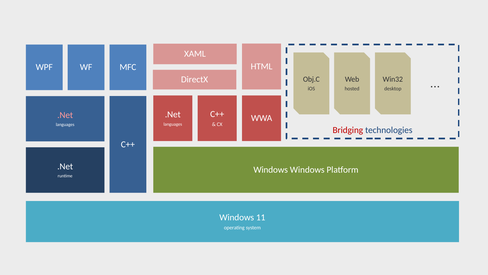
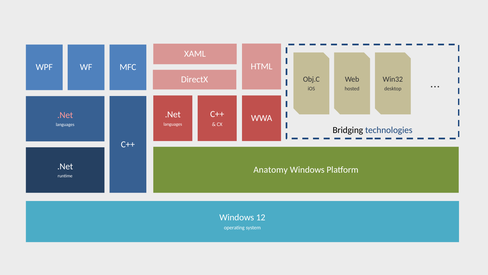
Bridging colour: red -> black (348, 130)
Windows: Windows -> Anatomy (271, 169)
11: 11 -> 12 (261, 217)
